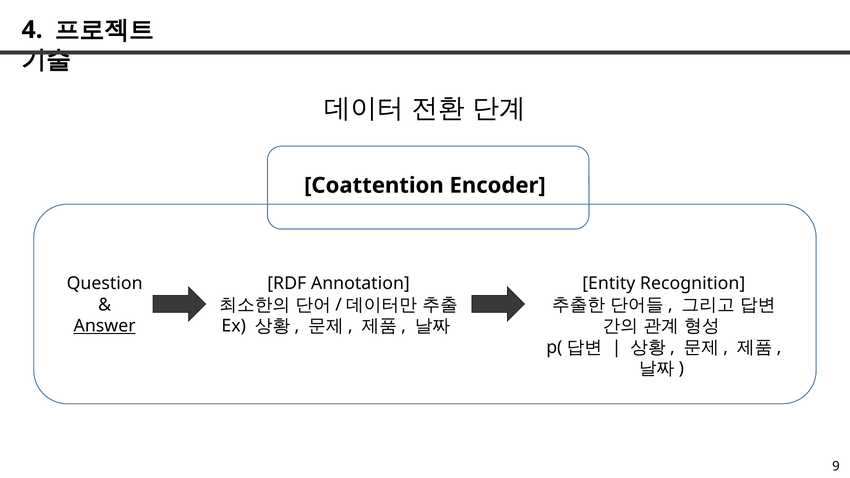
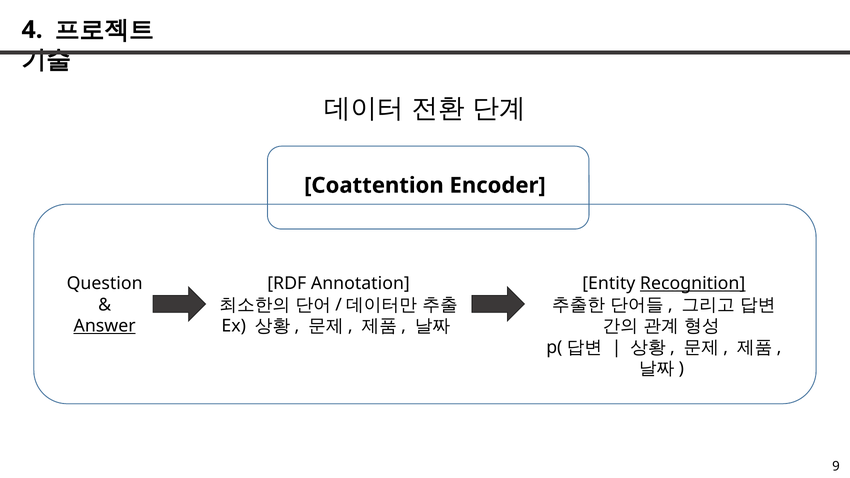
Recognition underline: none -> present (693, 284)
